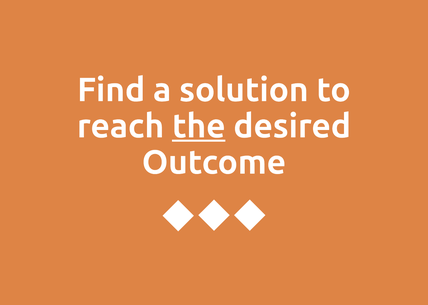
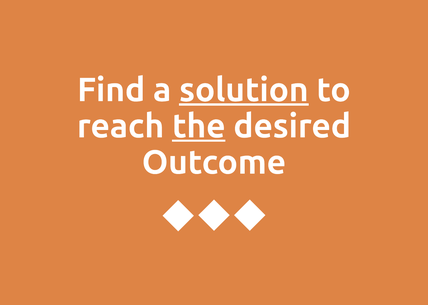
solution underline: none -> present (244, 90)
